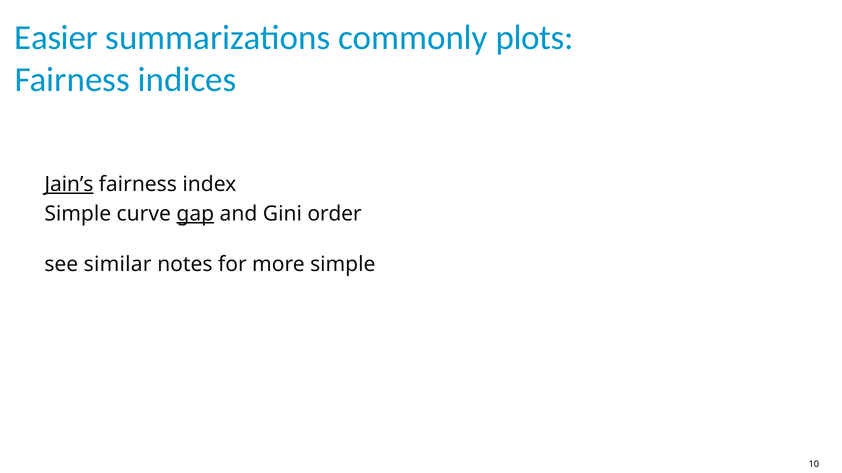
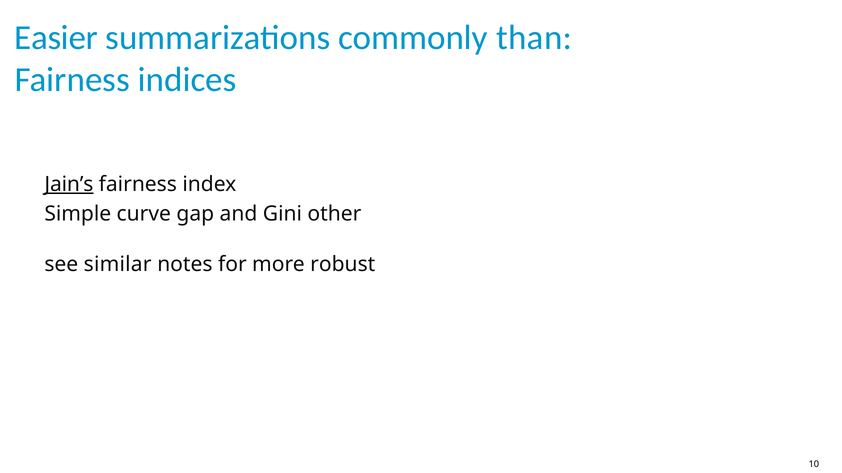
plots: plots -> than (534, 38)
gap underline: present -> none (195, 214)
order: order -> other (334, 214)
more simple: simple -> robust (343, 264)
